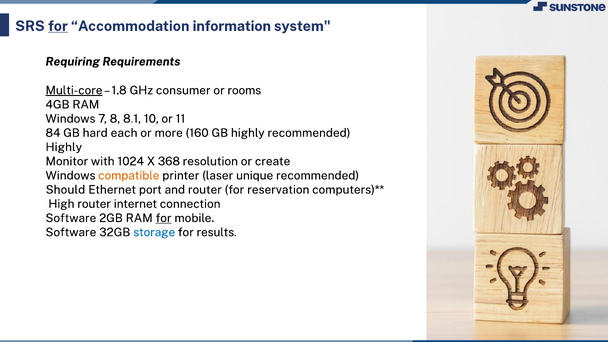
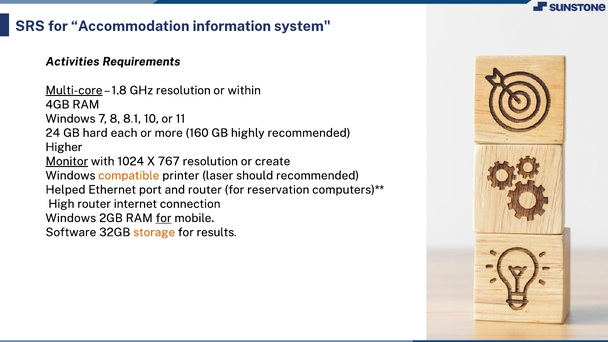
for underline: present -> none (58, 26)
Requiring: Requiring -> Activities (73, 62)
GHz consumer: consumer -> resolution (183, 90)
rooms: rooms -> within (244, 90)
84: 84 -> 24 (53, 133)
Highly: Highly -> Higher (64, 147)
Monitor underline: none -> present (67, 161)
368: 368 -> 767 (169, 161)
unique: unique -> should (255, 176)
Should: Should -> Helped (65, 190)
Software: Software -> Windows (71, 218)
storage colour: blue -> orange (154, 232)
